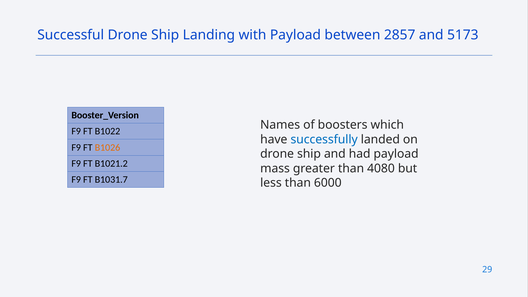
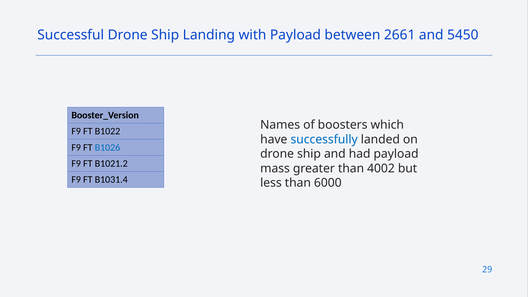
2857: 2857 -> 2661 (400, 35)
5173: 5173 -> 5450 (463, 35)
B1026 colour: orange -> blue (107, 147)
4080: 4080 -> 4002 (381, 168)
B1031.7: B1031.7 -> B1031.4 (111, 180)
